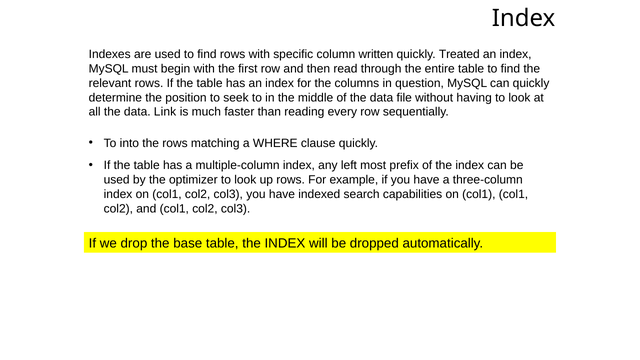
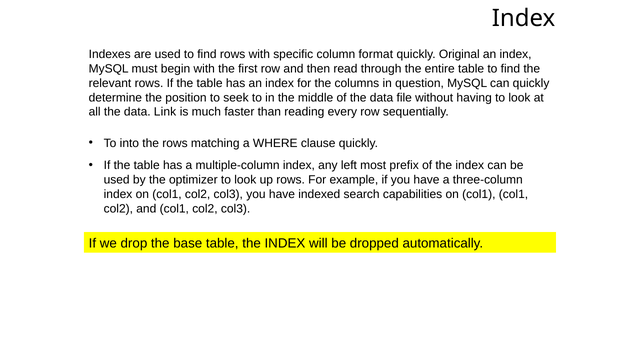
written: written -> format (376, 54)
Treated: Treated -> Original (459, 54)
